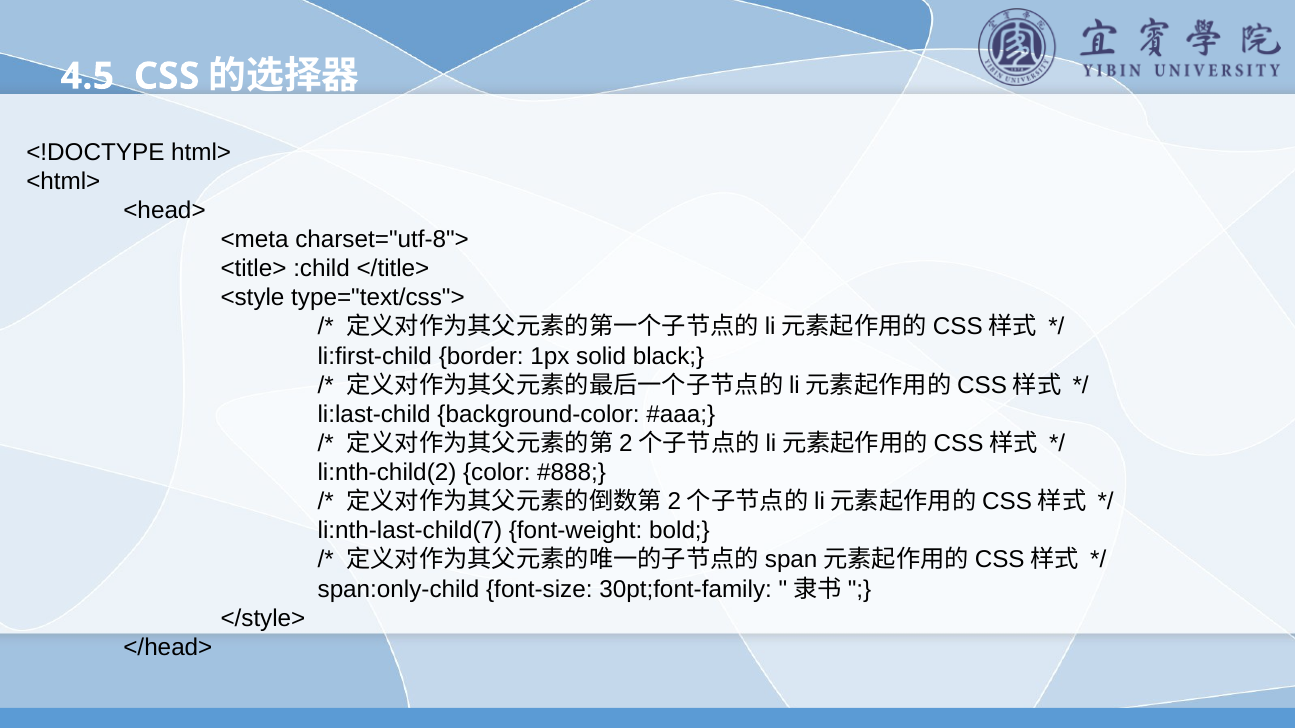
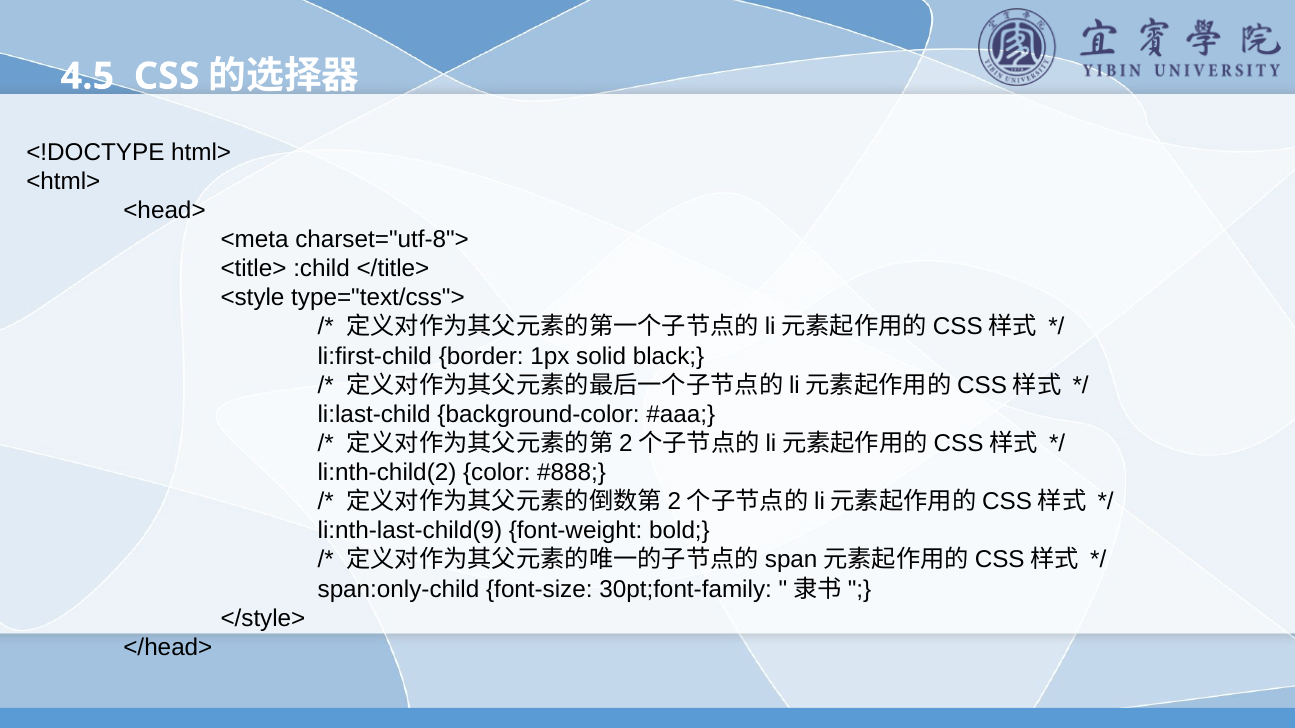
li:nth-last-child(7: li:nth-last-child(7 -> li:nth-last-child(9 (410, 531)
